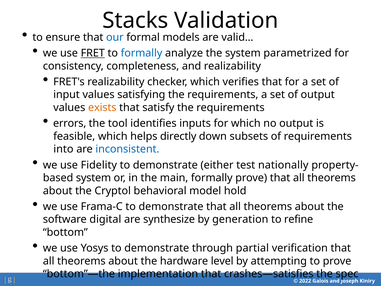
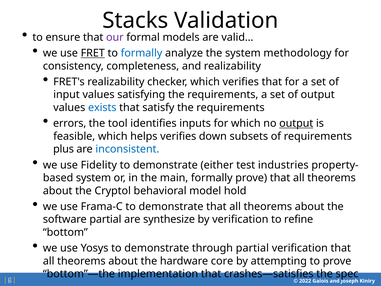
our colour: blue -> purple (115, 37)
parametrized: parametrized -> methodology (298, 53)
exists colour: orange -> blue (102, 107)
output underline: none -> present (296, 123)
helps directly: directly -> verifies (178, 136)
into: into -> plus (64, 149)
nationally: nationally -> industries (283, 165)
software digital: digital -> partial (105, 219)
by generation: generation -> verification (240, 219)
level: level -> core (222, 261)
